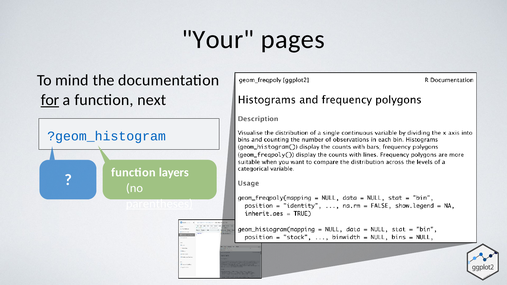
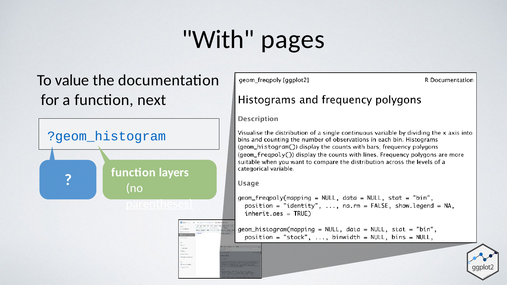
Your: Your -> With (218, 40)
mind: mind -> value (72, 80)
for underline: present -> none (50, 100)
